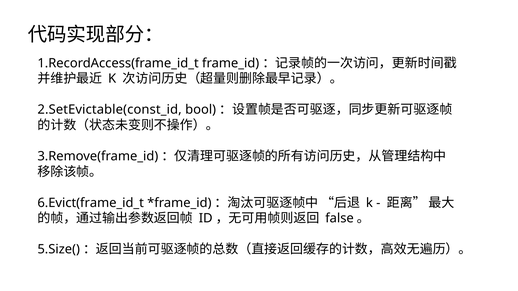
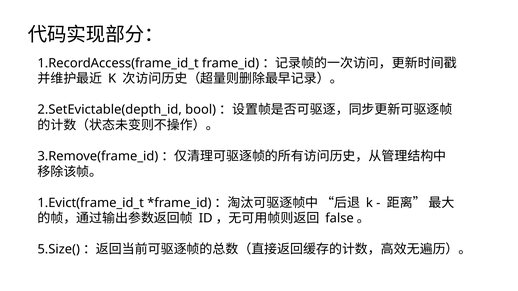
2.SetEvictable(const_id: 2.SetEvictable(const_id -> 2.SetEvictable(depth_id (110, 110)
6.Evict(frame_id_t: 6.Evict(frame_id_t -> 1.Evict(frame_id_t (91, 203)
